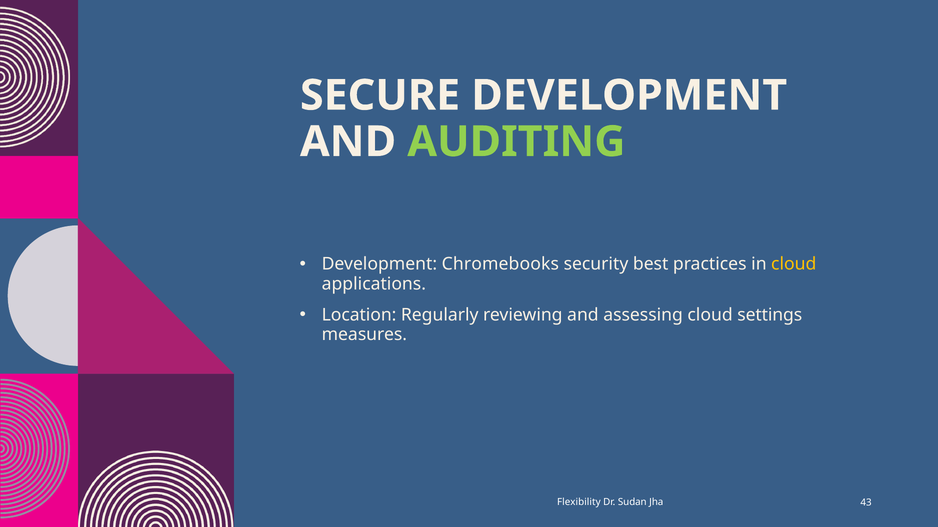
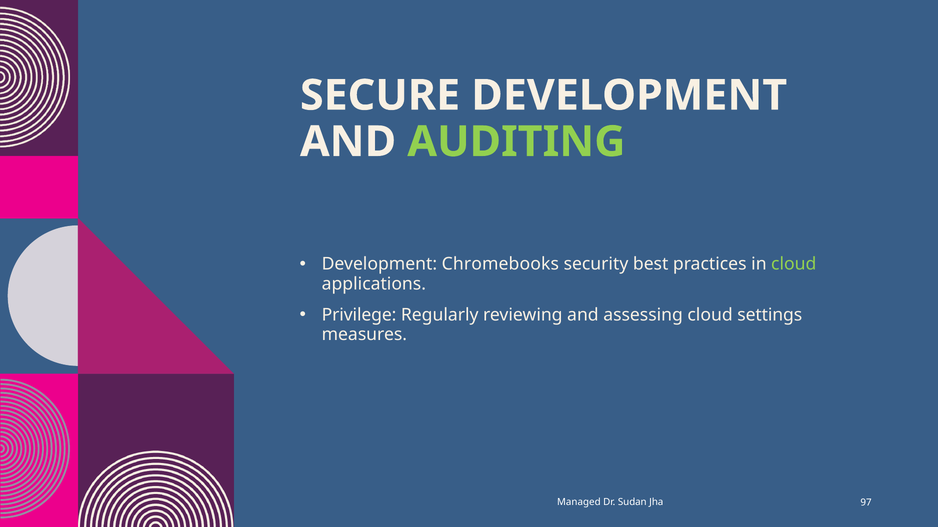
cloud colour: yellow -> light green (794, 264)
Location: Location -> Privilege (359, 315)
Flexibility: Flexibility -> Managed (579, 502)
43: 43 -> 97 (866, 503)
